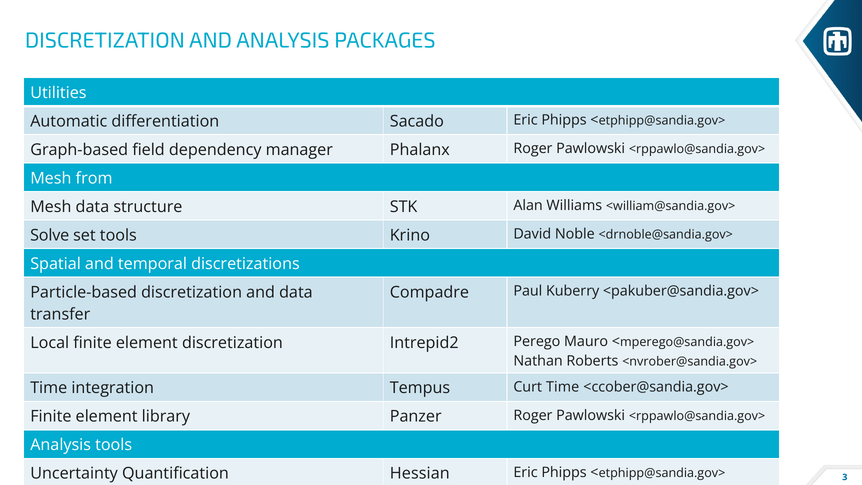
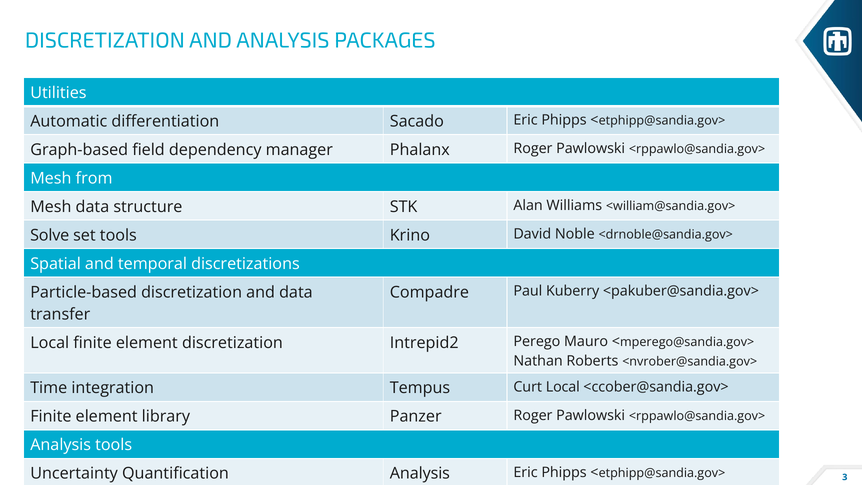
Curt Time: Time -> Local (563, 387)
Quantification Hessian: Hessian -> Analysis (420, 474)
